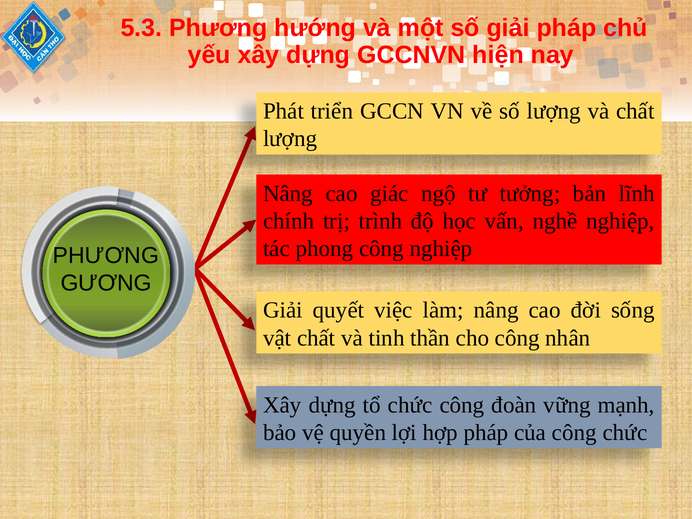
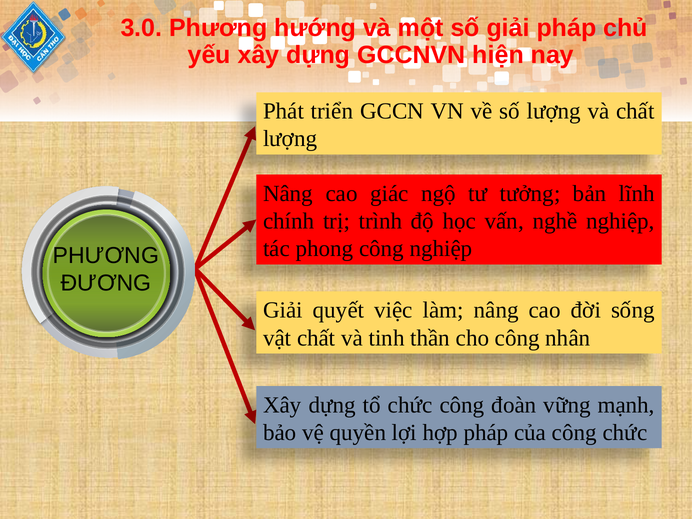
5.3: 5.3 -> 3.0 (141, 28)
GƯƠNG: GƯƠNG -> ĐƯƠNG (106, 283)
